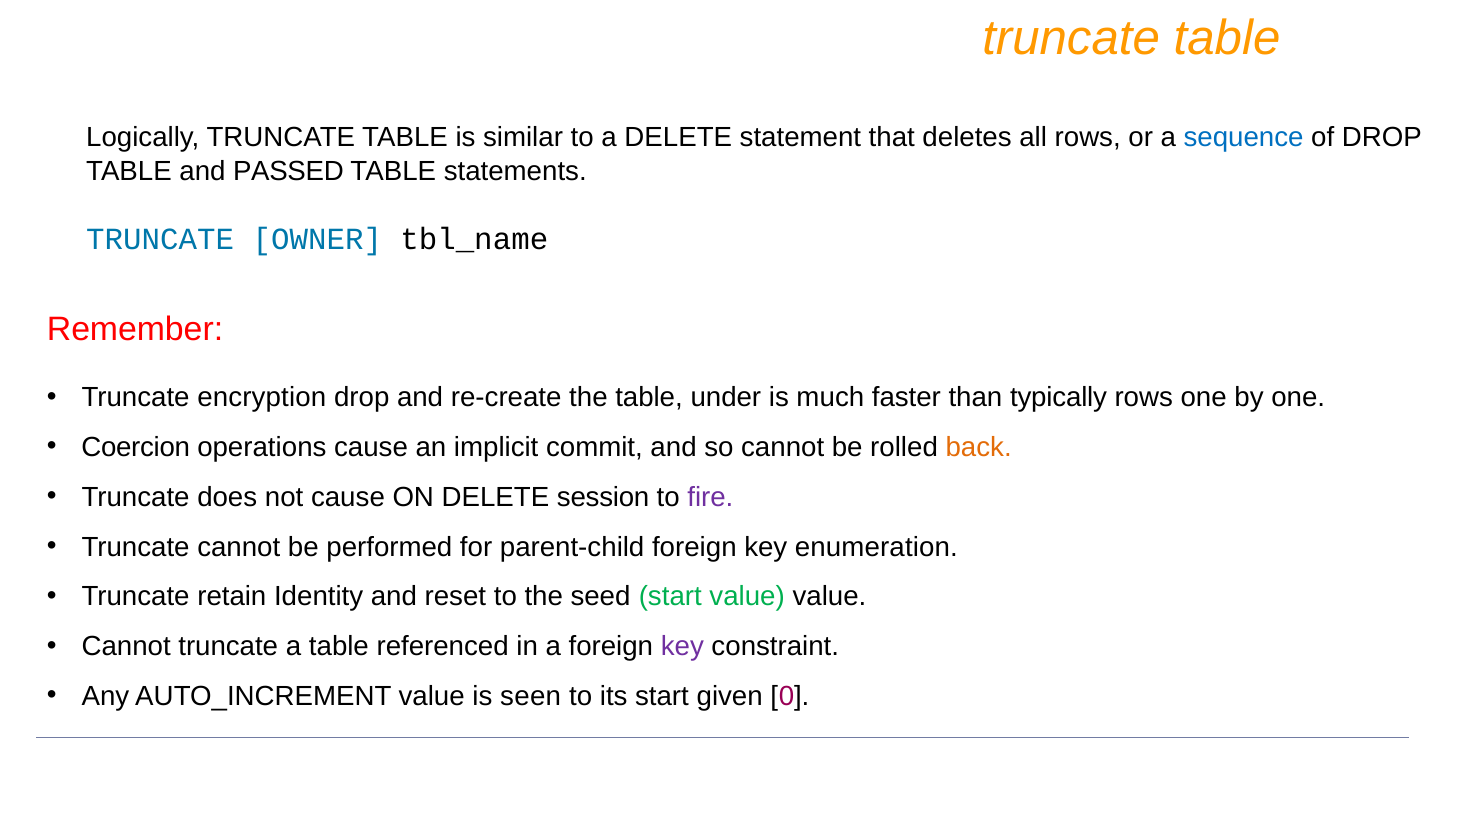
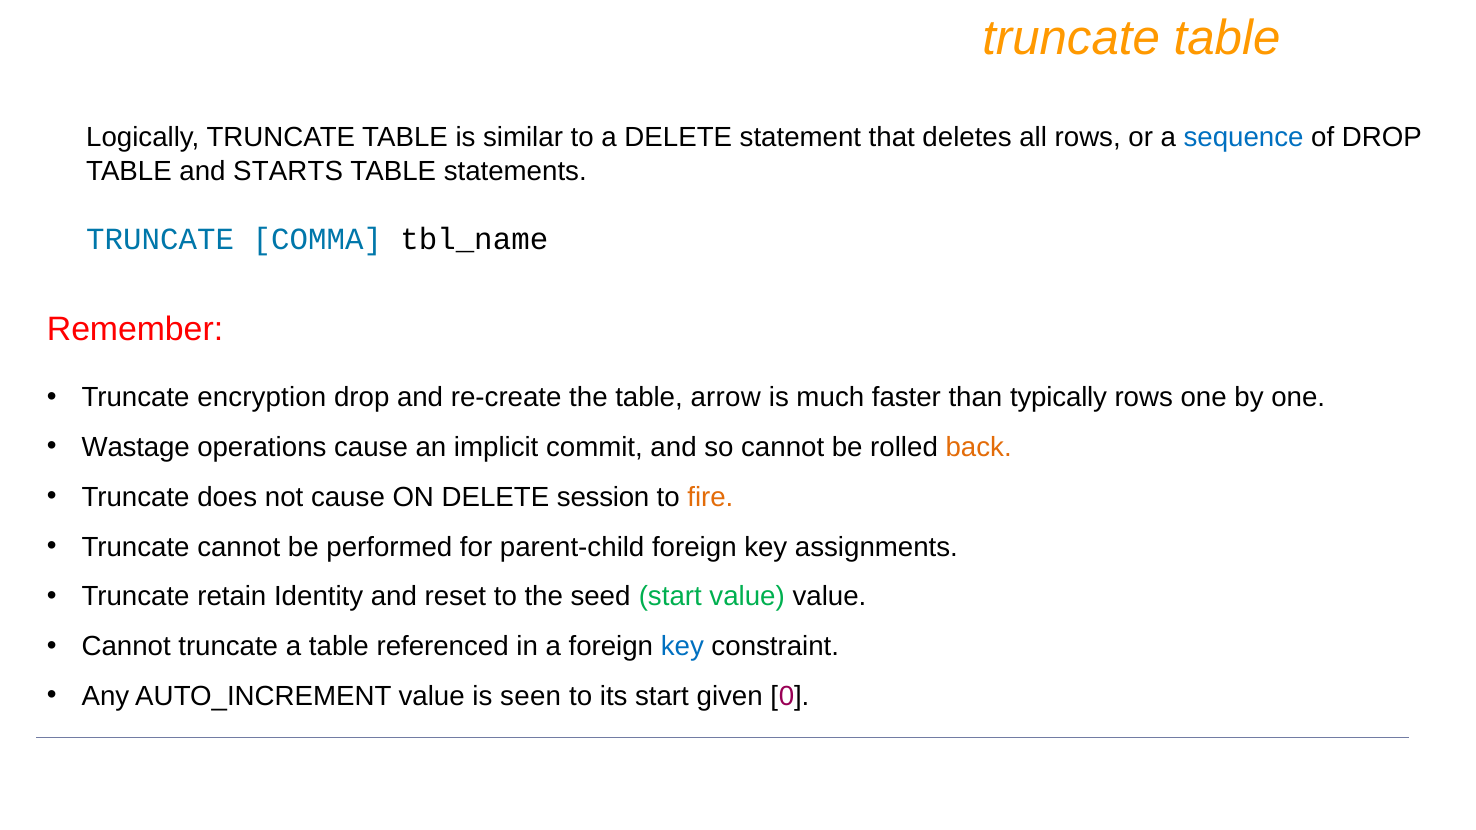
PASSED: PASSED -> STARTS (288, 171)
OWNER: OWNER -> COMMA (317, 239)
under: under -> arrow (726, 398)
Coercion: Coercion -> Wastage (136, 447)
fire colour: purple -> orange (710, 497)
enumeration: enumeration -> assignments (876, 547)
key colour: purple -> blue (682, 647)
